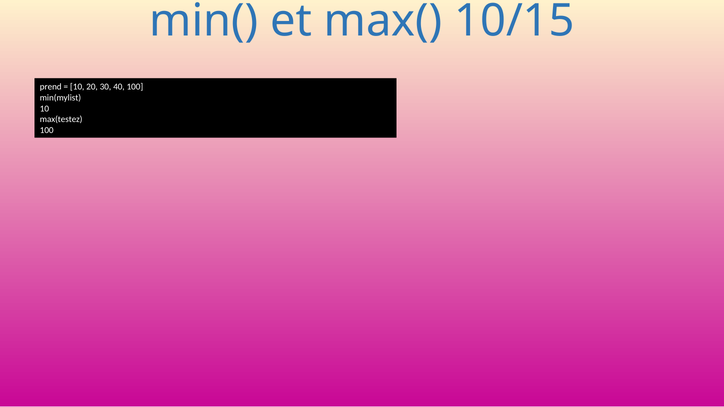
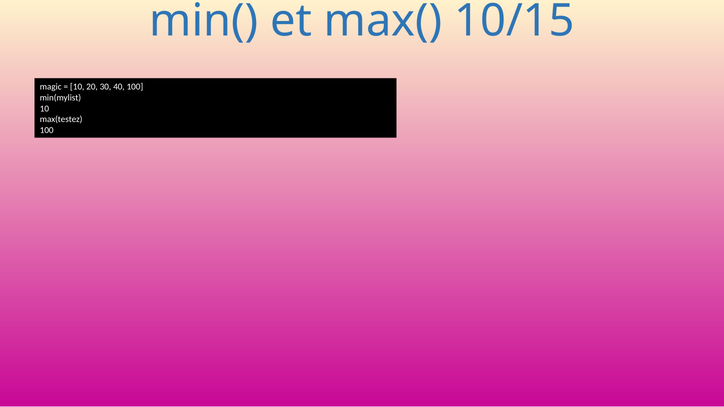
prend: prend -> magic (51, 87)
